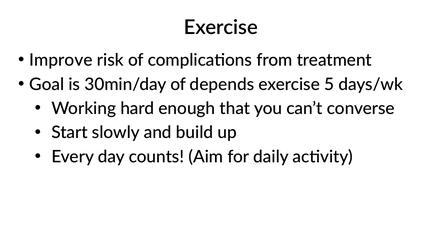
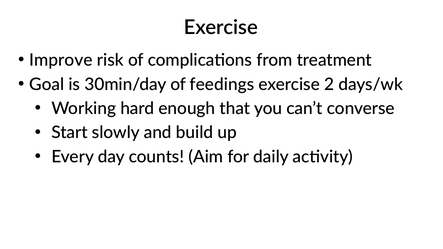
depends: depends -> feedings (222, 84)
5: 5 -> 2 (329, 84)
